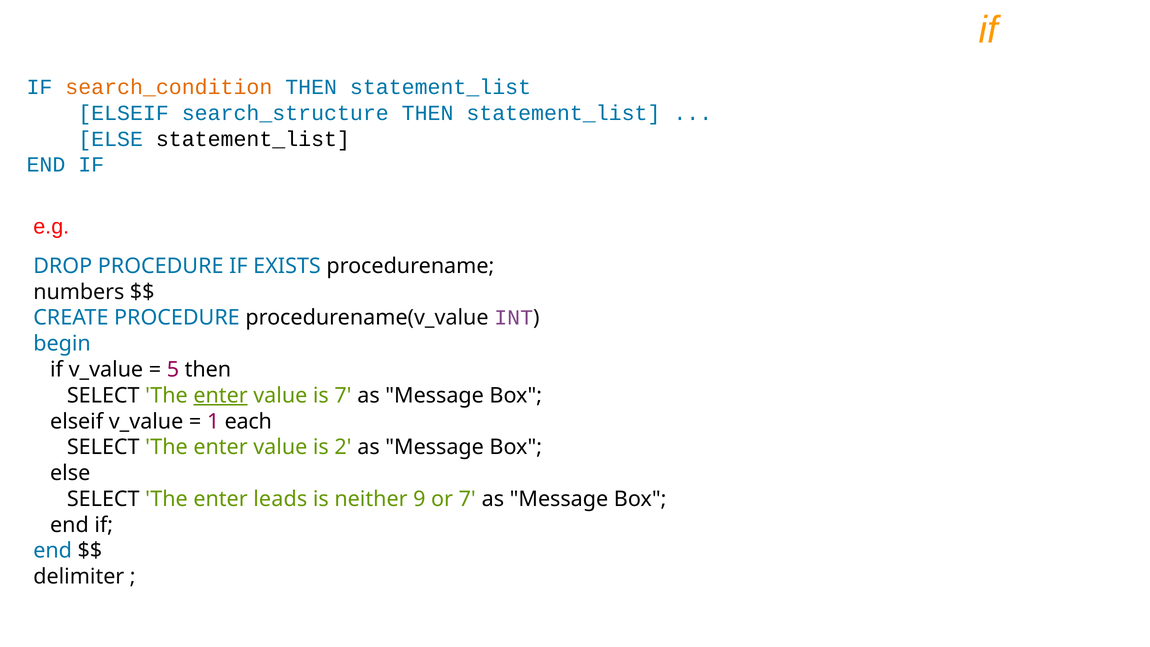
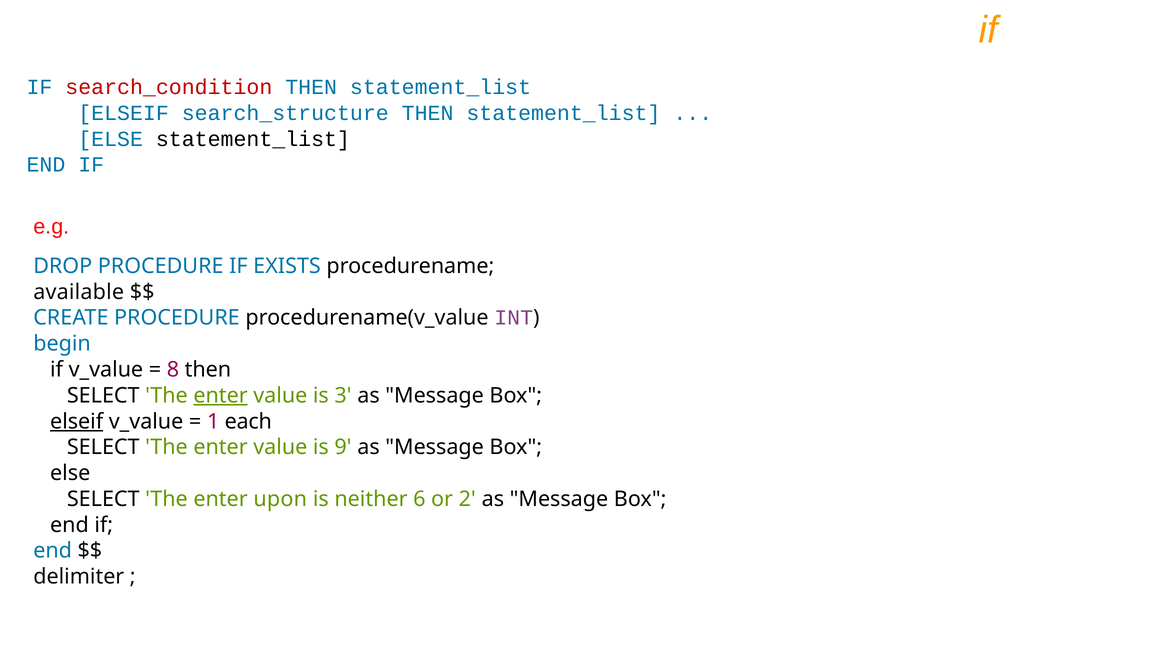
search_condition colour: orange -> red (169, 87)
numbers: numbers -> available (79, 292)
5: 5 -> 8 (173, 370)
is 7: 7 -> 3 (343, 395)
elseif underline: none -> present (77, 421)
2: 2 -> 9 (343, 447)
leads: leads -> upon (280, 499)
9: 9 -> 6 (419, 499)
or 7: 7 -> 2 (467, 499)
